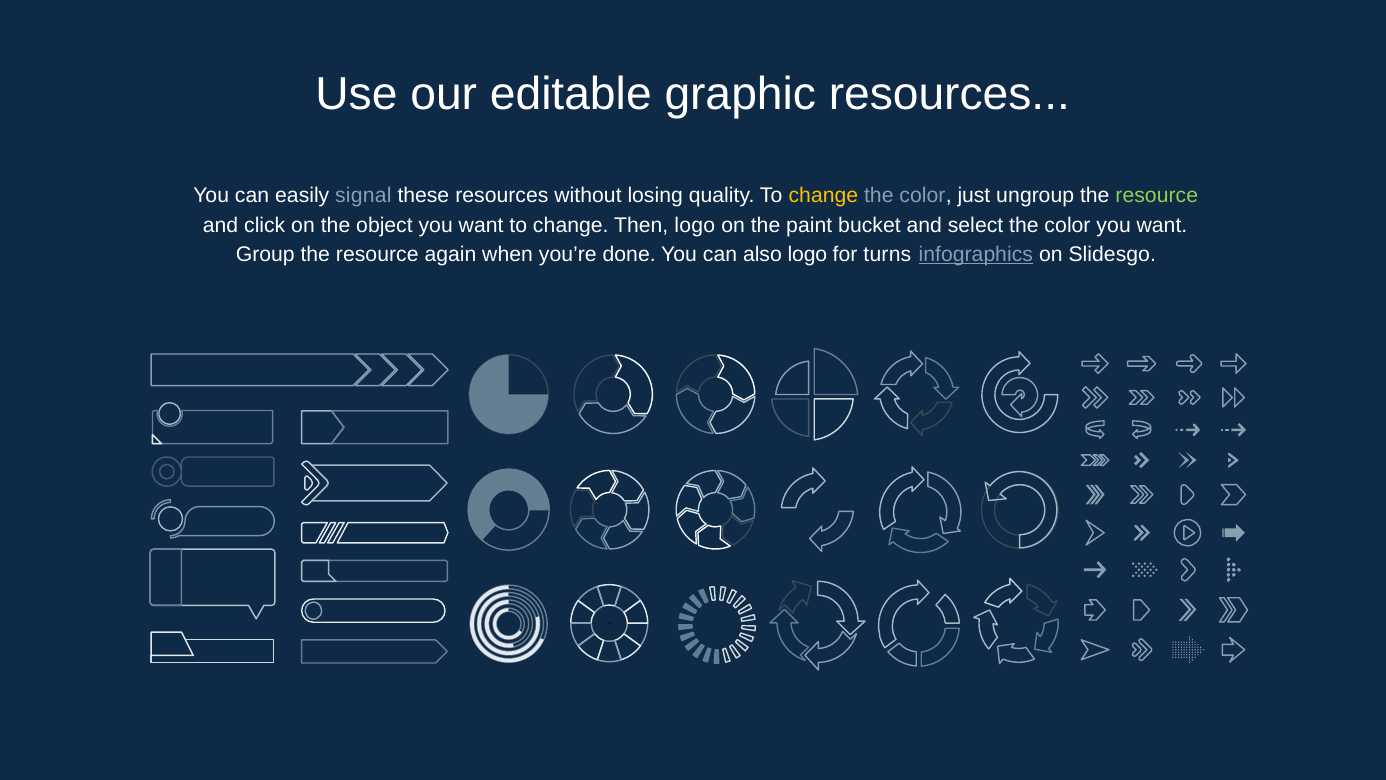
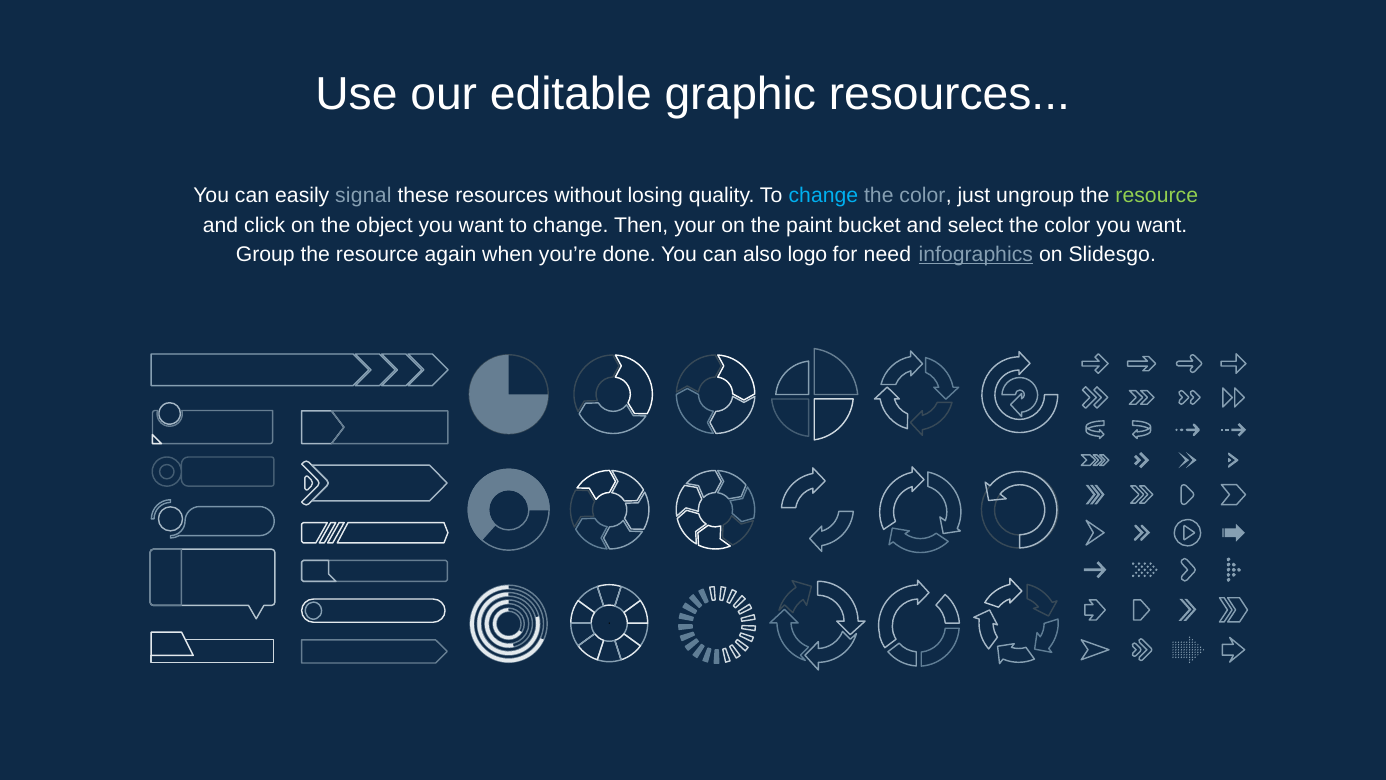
change colour: yellow -> light blue (823, 196)
Then logo: logo -> your (695, 225)
turns: turns -> need (887, 254)
